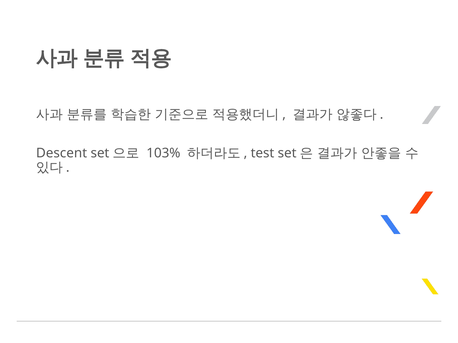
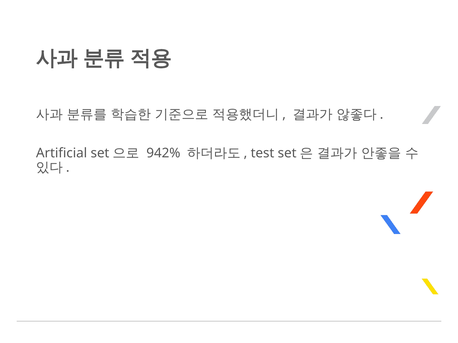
Descent: Descent -> Artificial (62, 153)
103%: 103% -> 942% (163, 153)
